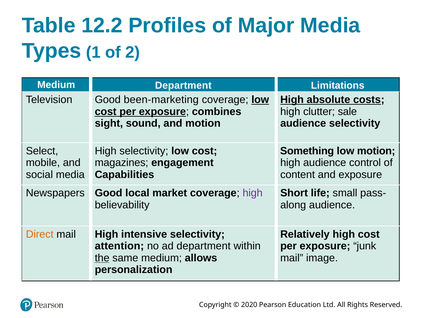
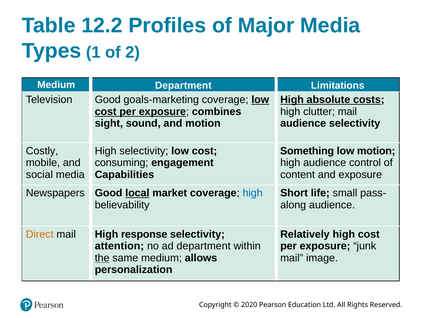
been-marketing: been-marketing -> goals-marketing (161, 100)
clutter sale: sale -> mail (347, 112)
Select: Select -> Costly (42, 151)
magazines: magazines -> consuming (122, 163)
local underline: none -> present (137, 193)
high colour: purple -> blue (253, 193)
intensive: intensive -> response (144, 234)
